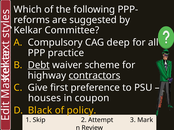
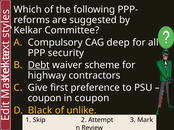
practice: practice -> security (66, 53)
contractors underline: present -> none (94, 76)
houses: houses -> coupon (45, 98)
policy: policy -> unlike (82, 111)
